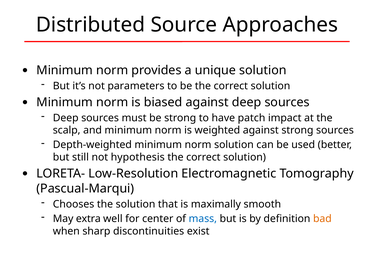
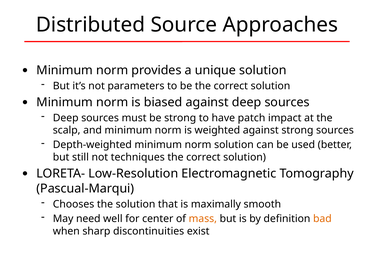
hypothesis: hypothesis -> techniques (138, 158)
extra: extra -> need (88, 219)
mass colour: blue -> orange (203, 219)
